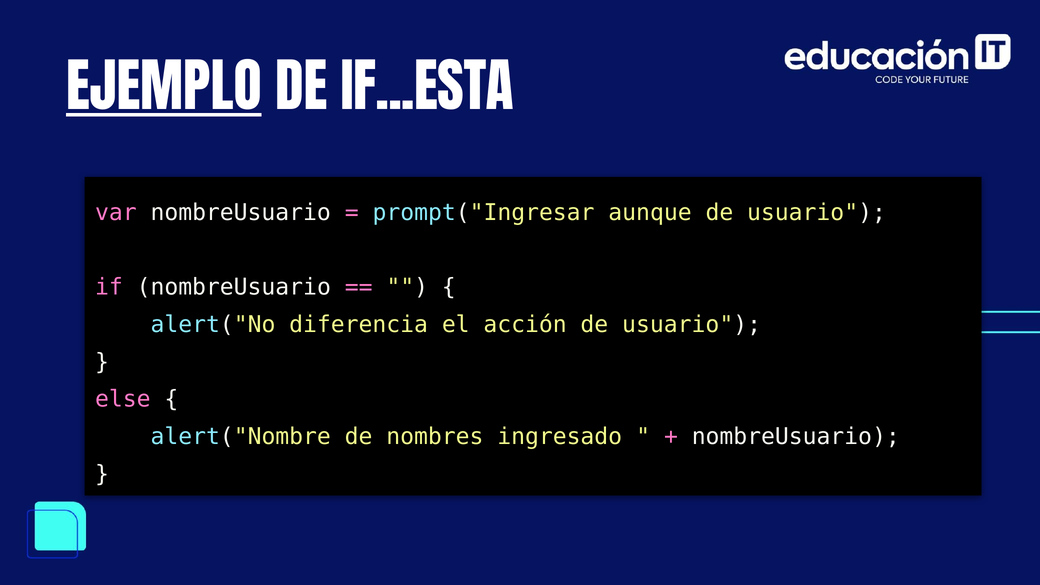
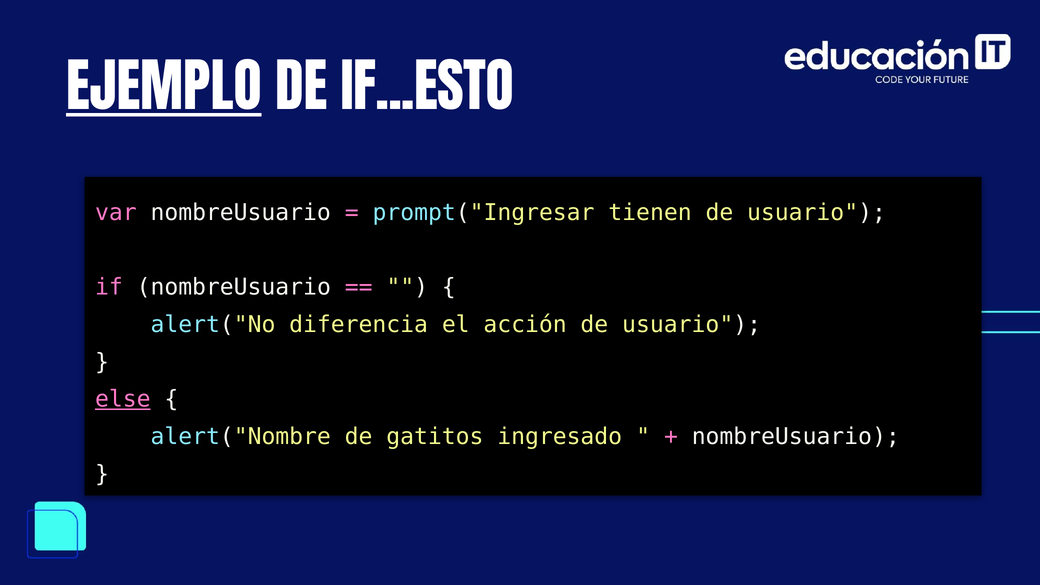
IF...ESTA: IF...ESTA -> IF...ESTO (427, 90)
aunque: aunque -> tienen (650, 212)
else underline: none -> present (123, 399)
nombres: nombres -> gatitos (435, 437)
